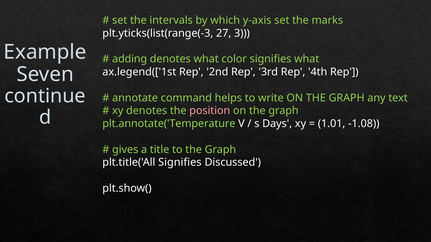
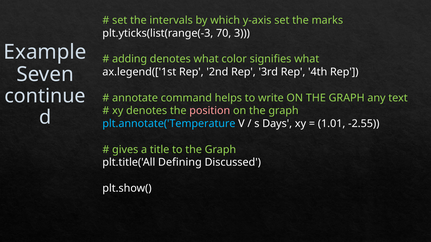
27: 27 -> 70 (224, 33)
plt.annotate('Temperature colour: light green -> light blue (169, 124)
-1.08: -1.08 -> -2.55 (364, 124)
plt.title('All Signifies: Signifies -> Defining (180, 163)
